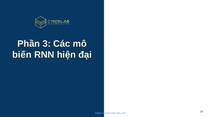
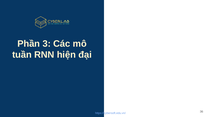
biến: biến -> tuần (22, 55)
